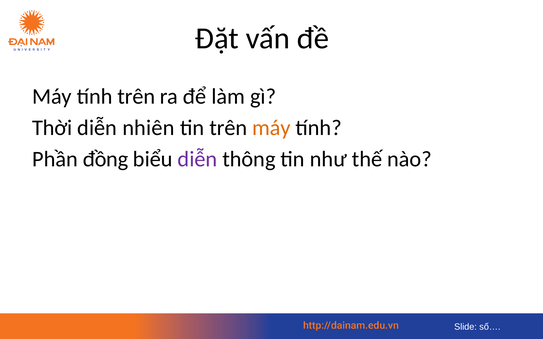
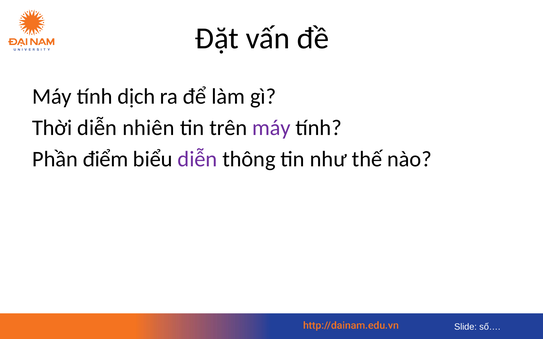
tính trên: trên -> dịch (136, 97)
máy colour: orange -> purple (271, 128)
đồng: đồng -> điểm (106, 159)
